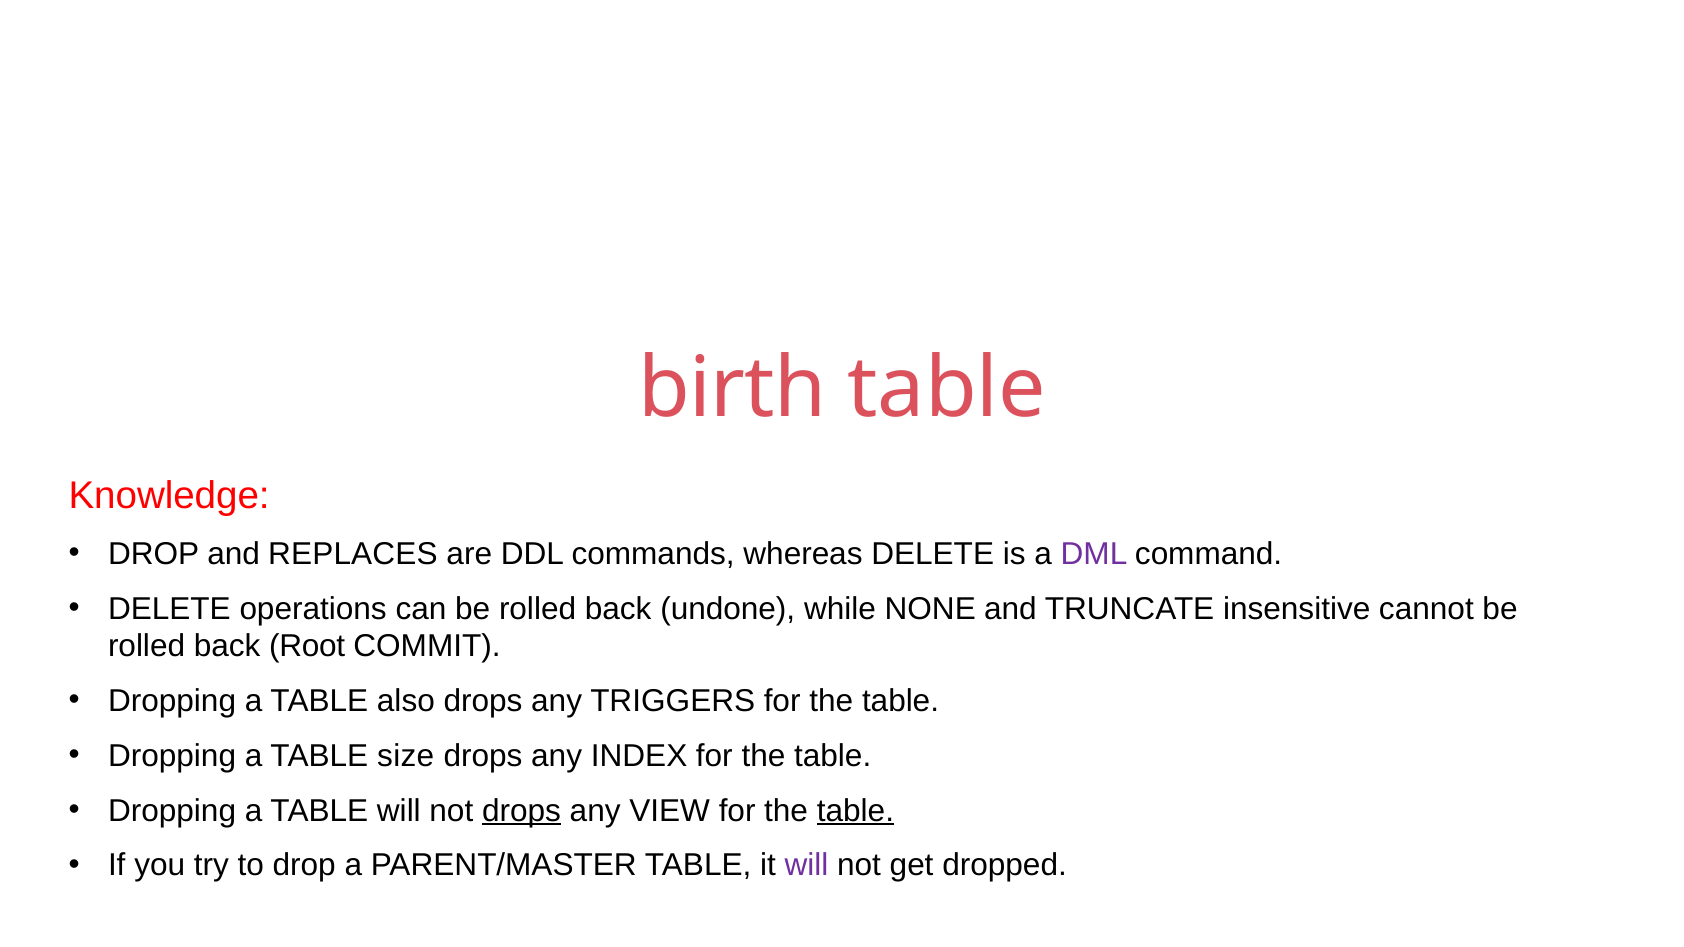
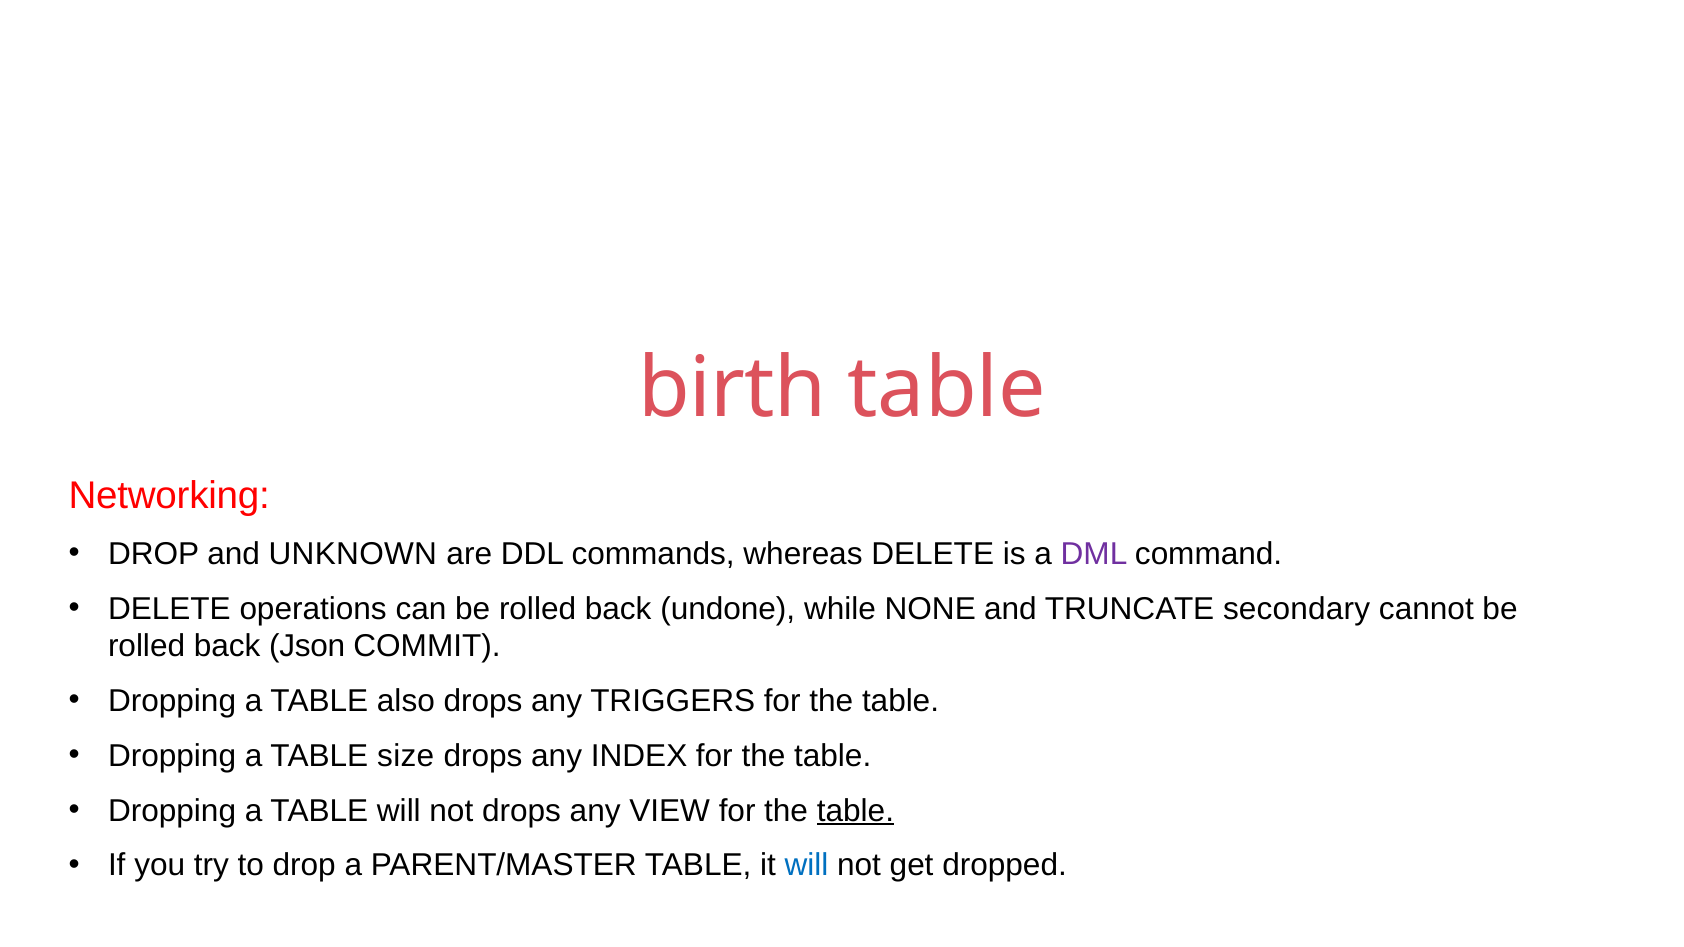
Knowledge: Knowledge -> Networking (169, 496)
REPLACES: REPLACES -> UNKNOWN (353, 554)
insensitive: insensitive -> secondary (1297, 609)
Root: Root -> Json (307, 647)
drops underline: present -> none (521, 811)
will colour: purple -> blue (806, 866)
